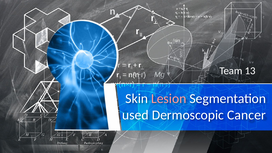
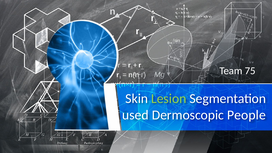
13: 13 -> 75 (250, 71)
Lesion colour: pink -> light green (169, 99)
Cancer: Cancer -> People (246, 115)
